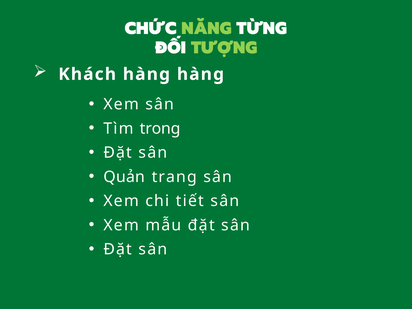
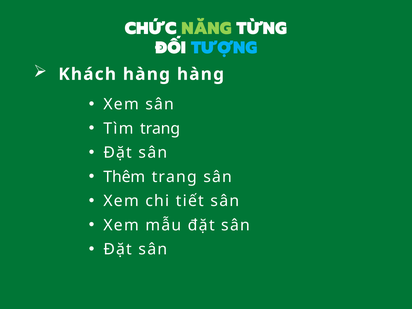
TƯỢNG colour: light green -> light blue (224, 48)
Tìm trong: trong -> trang (160, 129)
Quản: Quản -> Thêm (124, 177)
